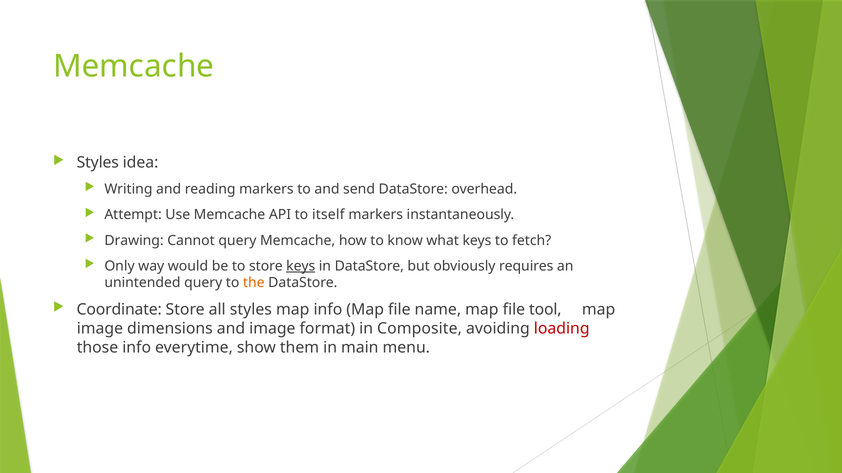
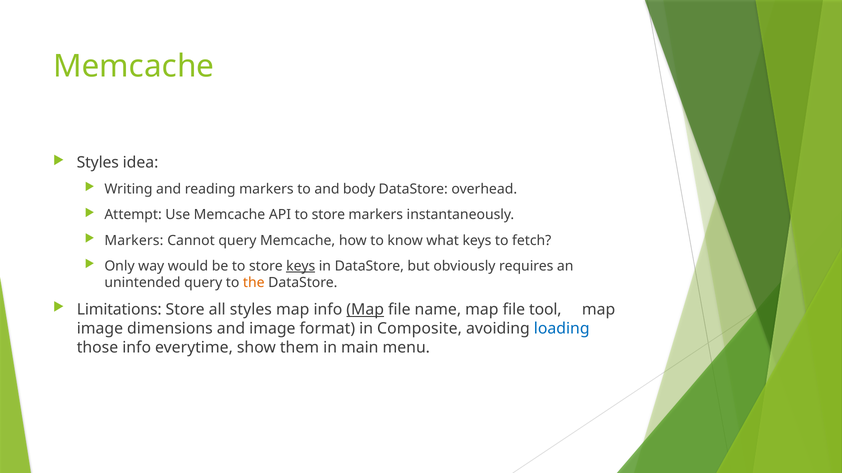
send: send -> body (359, 189)
API to itself: itself -> store (328, 215)
Drawing: Drawing -> Markers (134, 241)
Coordinate: Coordinate -> Limitations (119, 310)
Map underline: none -> present (365, 310)
loading colour: red -> blue (562, 329)
